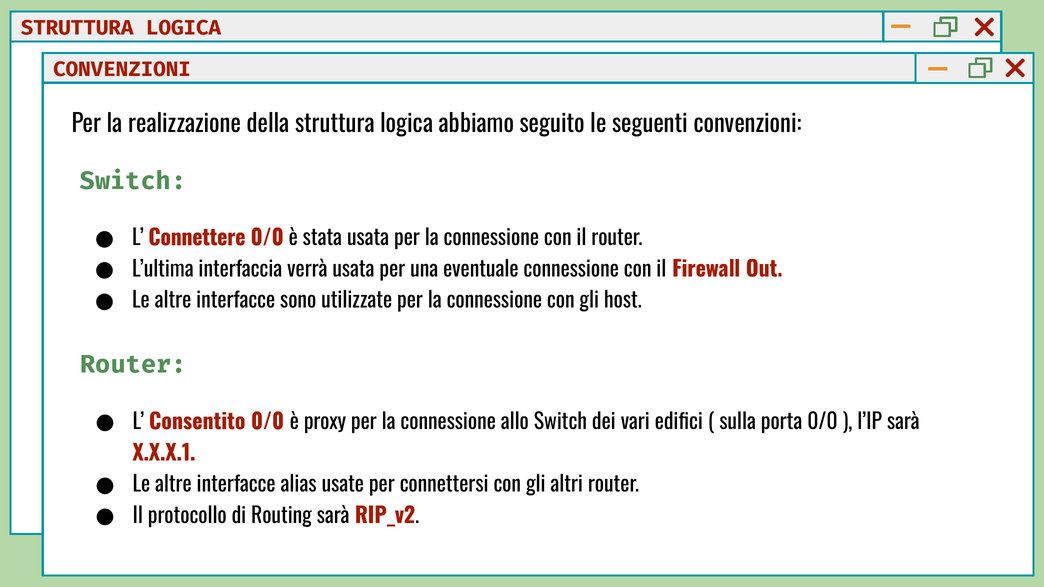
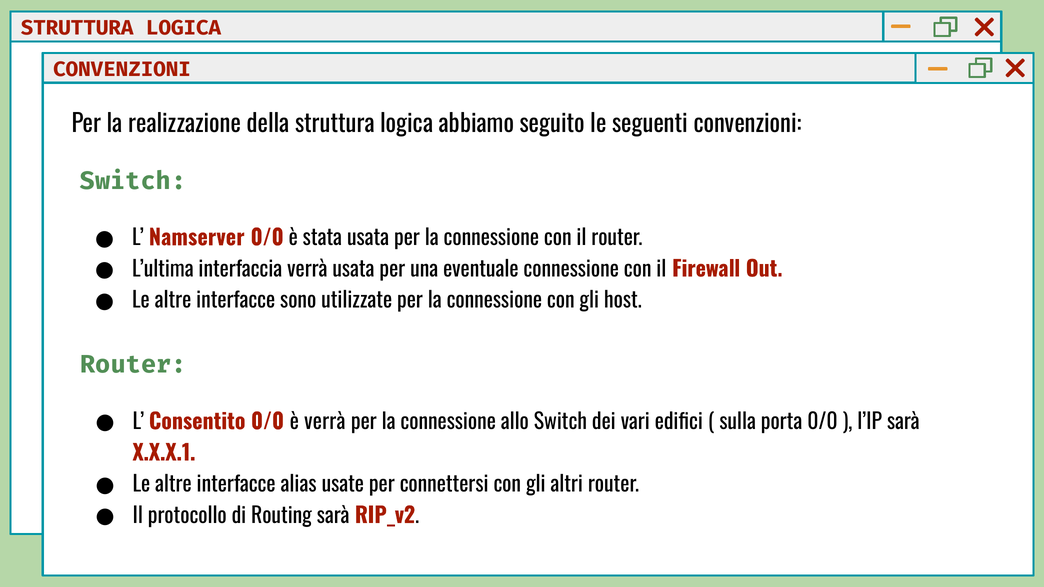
Connettere: Connettere -> Namserver (197, 238)
è proxy: proxy -> verrà (325, 422)
